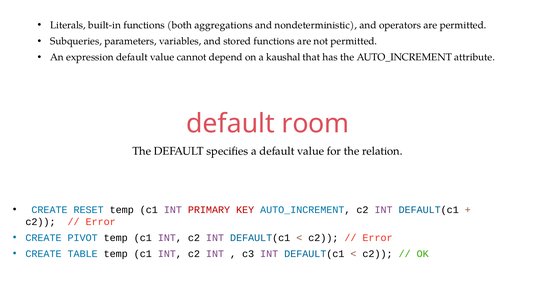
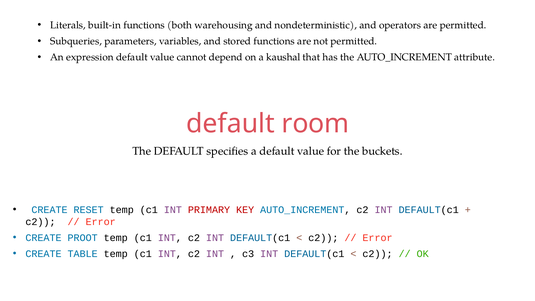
aggregations: aggregations -> warehousing (224, 25)
relation: relation -> buckets (382, 151)
PIVOT: PIVOT -> PROOT (83, 238)
